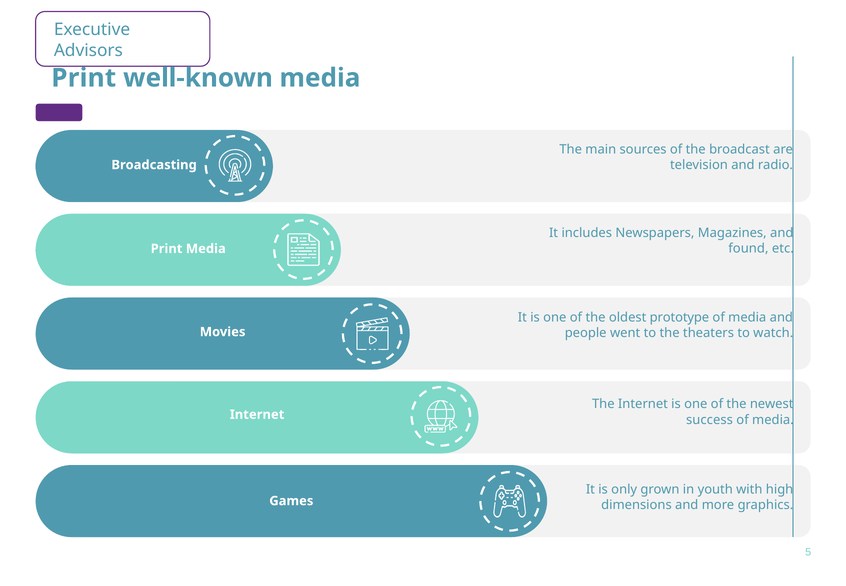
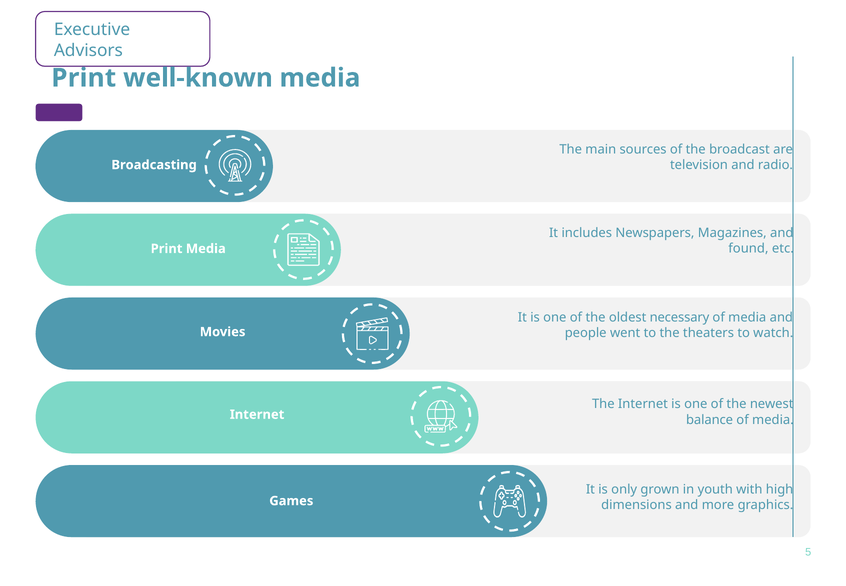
prototype: prototype -> necessary (679, 317)
success: success -> balance (710, 420)
